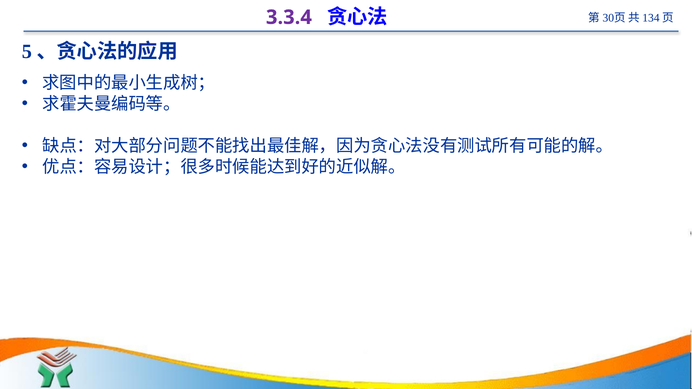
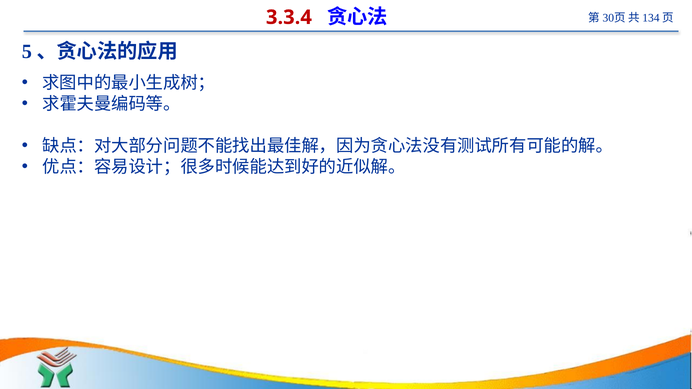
3.3.4 colour: purple -> red (289, 17)
